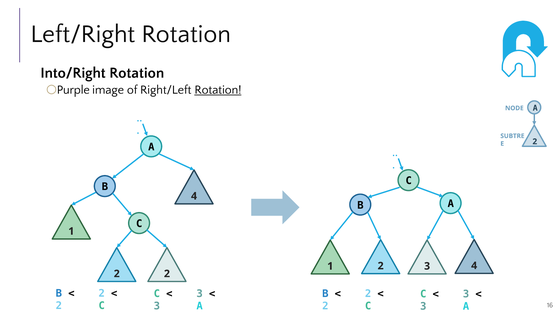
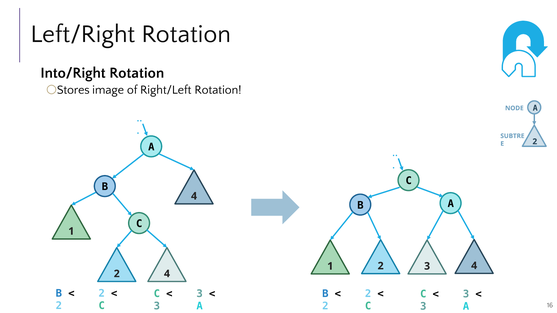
Purple: Purple -> Stores (73, 90)
Rotation underline: present -> none (218, 90)
2: 2 -> 4 (167, 274)
